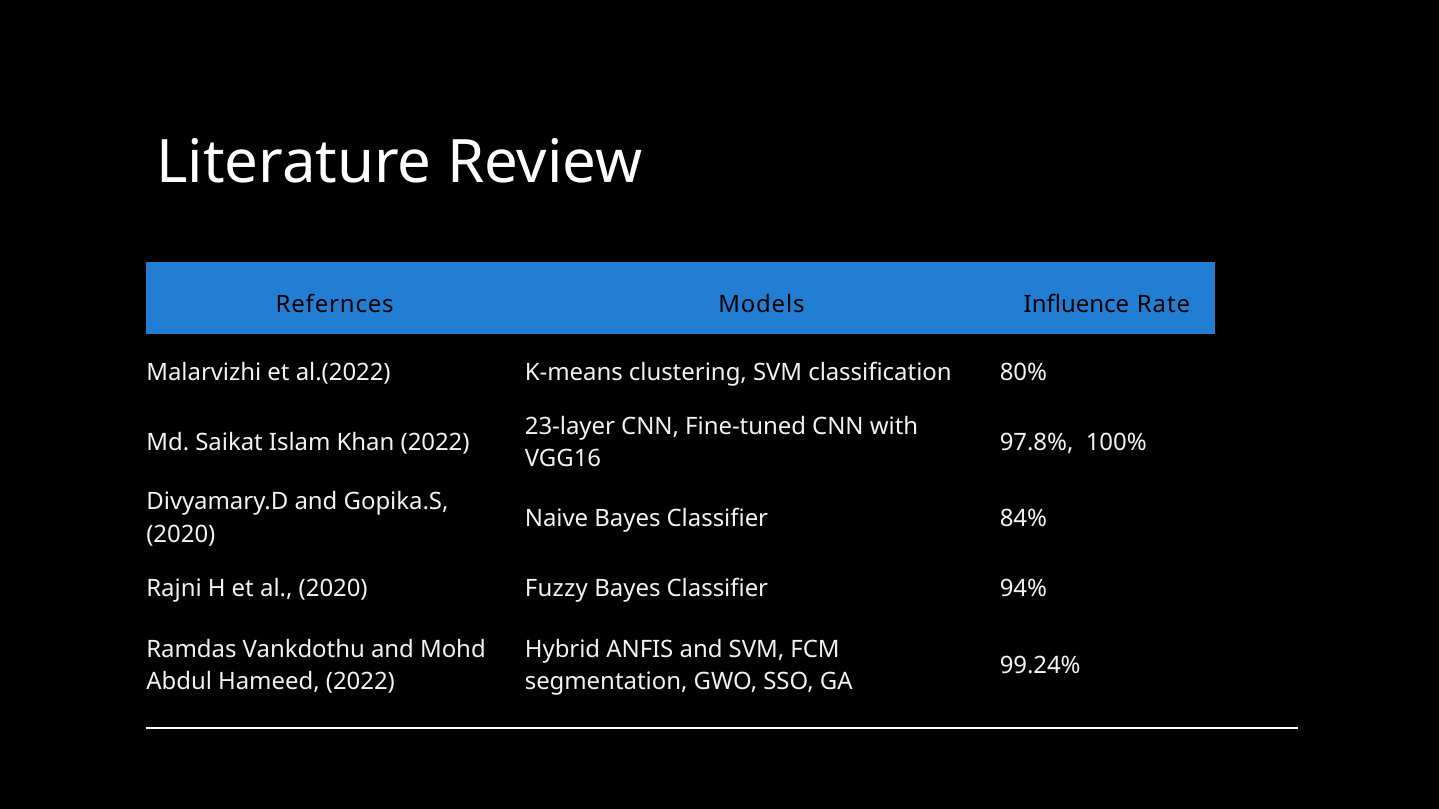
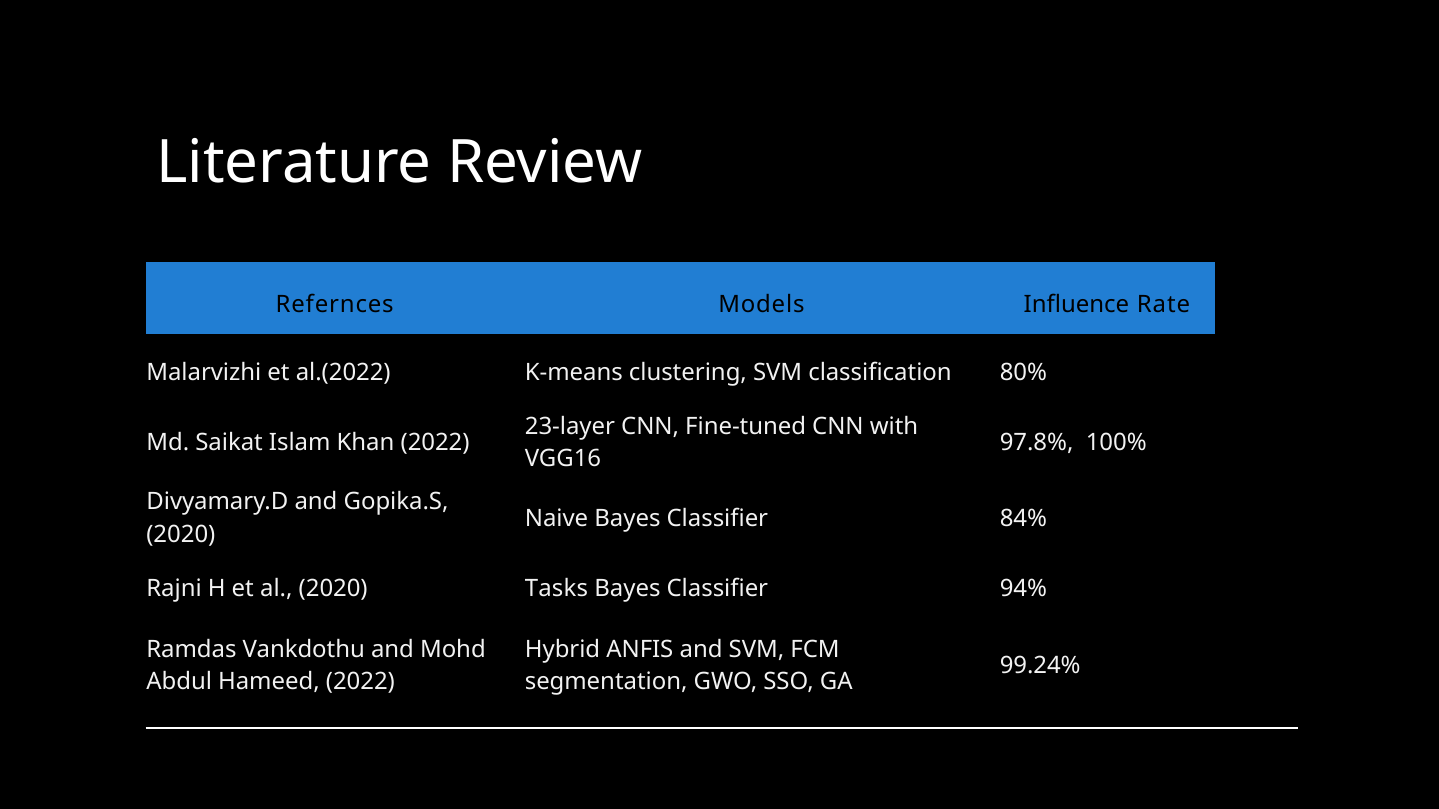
Fuzzy: Fuzzy -> Tasks (556, 589)
